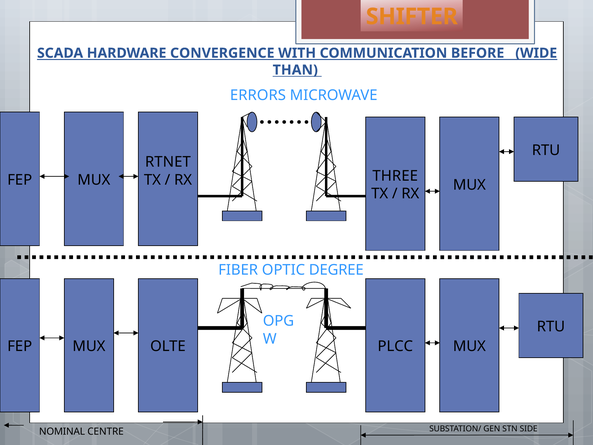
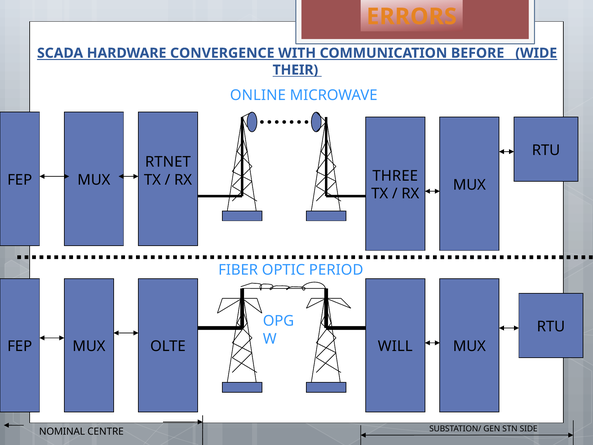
SHIFTER: SHIFTER -> ERRORS (412, 17)
THAN: THAN -> THEIR (295, 70)
ERRORS: ERRORS -> ONLINE (258, 95)
DEGREE: DEGREE -> PERIOD (336, 270)
PLCC: PLCC -> WILL (395, 346)
